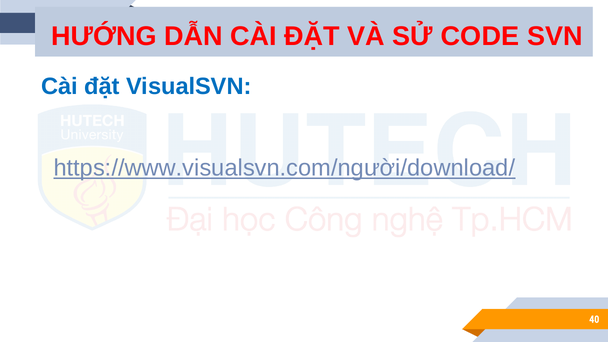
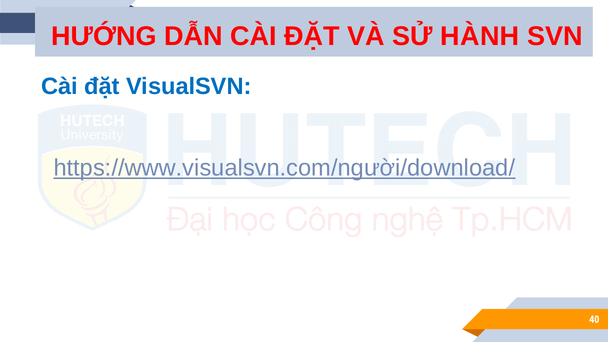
CODE: CODE -> HÀNH (480, 36)
